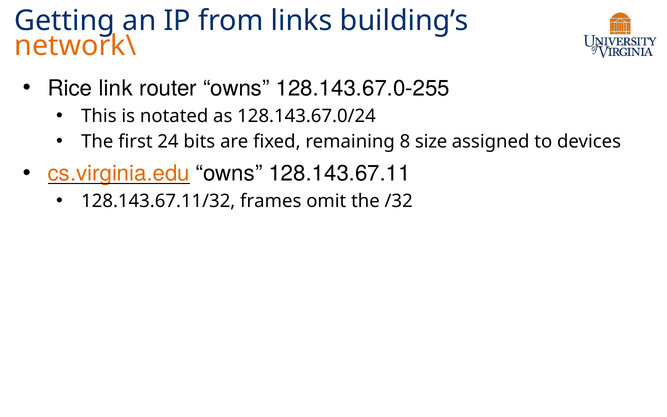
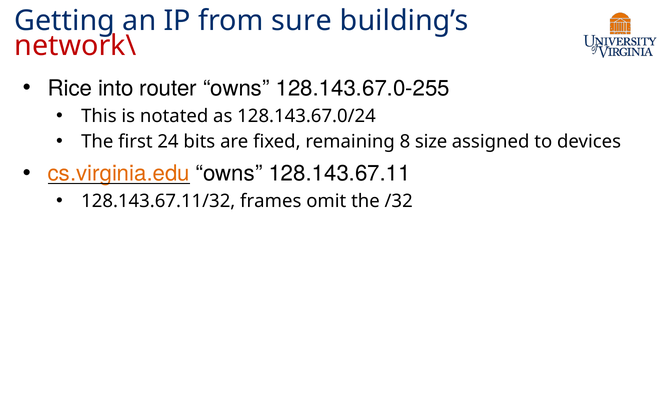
links: links -> sure (302, 21)
network\ colour: orange -> red (75, 46)
link: link -> into (116, 88)
